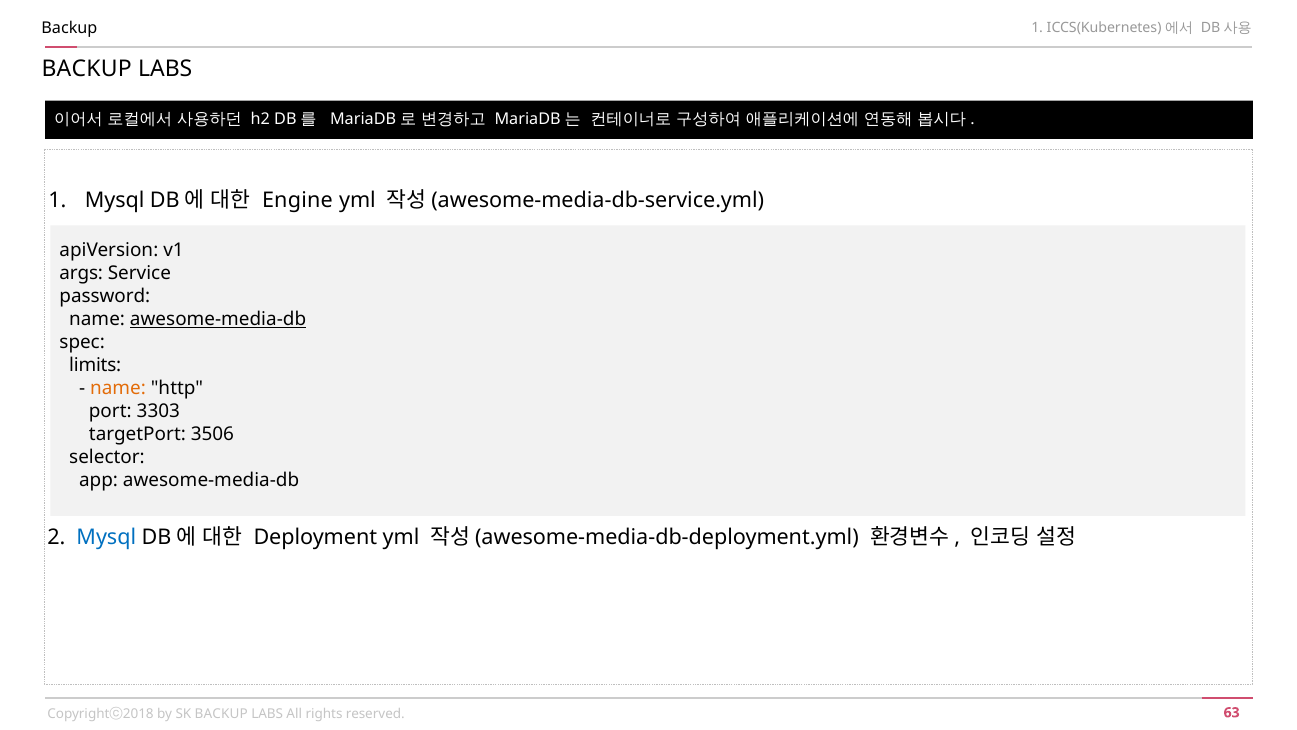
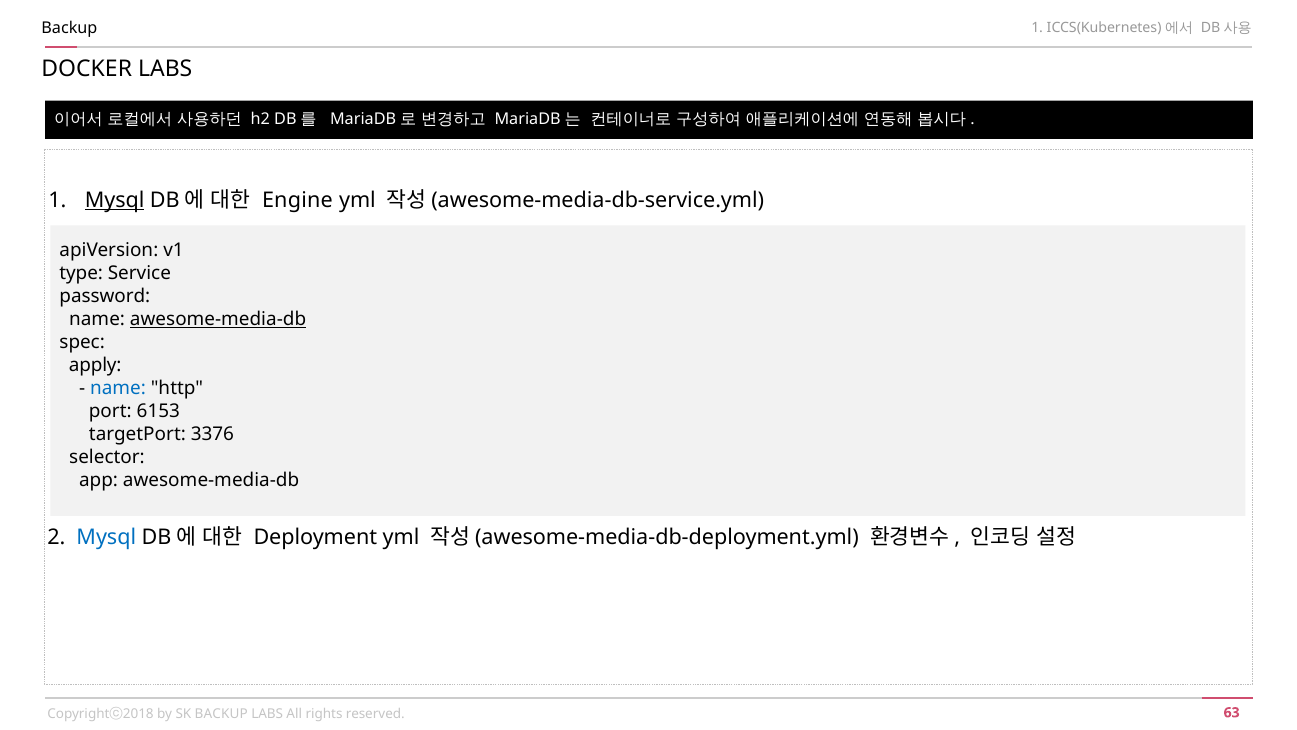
BACKUP: BACKUP -> DOCKER (87, 69)
Mysql underline: none -> present (115, 200)
args: args -> type (81, 273)
limits: limits -> apply (95, 365)
name colour: orange -> blue (118, 388)
3303: 3303 -> 6153 (158, 411)
3506: 3506 -> 3376 (212, 434)
